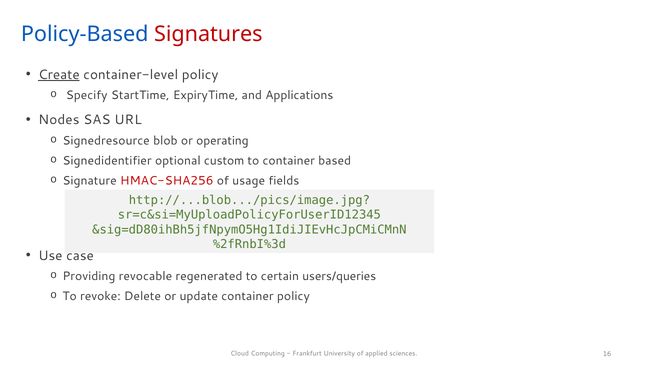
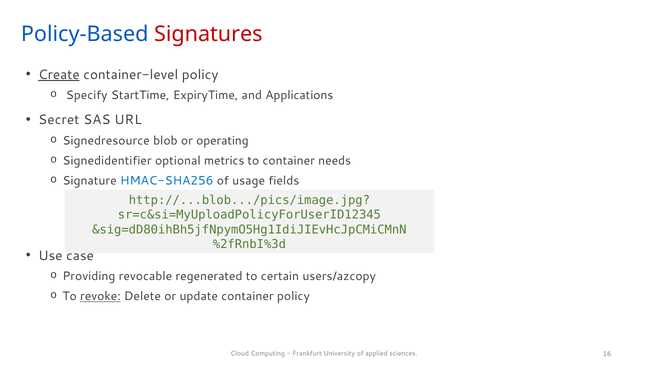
Nodes: Nodes -> Secret (59, 120)
custom: custom -> metrics (224, 160)
based: based -> needs (335, 160)
HMAC-SHA256 colour: red -> blue (167, 180)
users/queries: users/queries -> users/azcopy (339, 276)
revoke underline: none -> present (100, 296)
